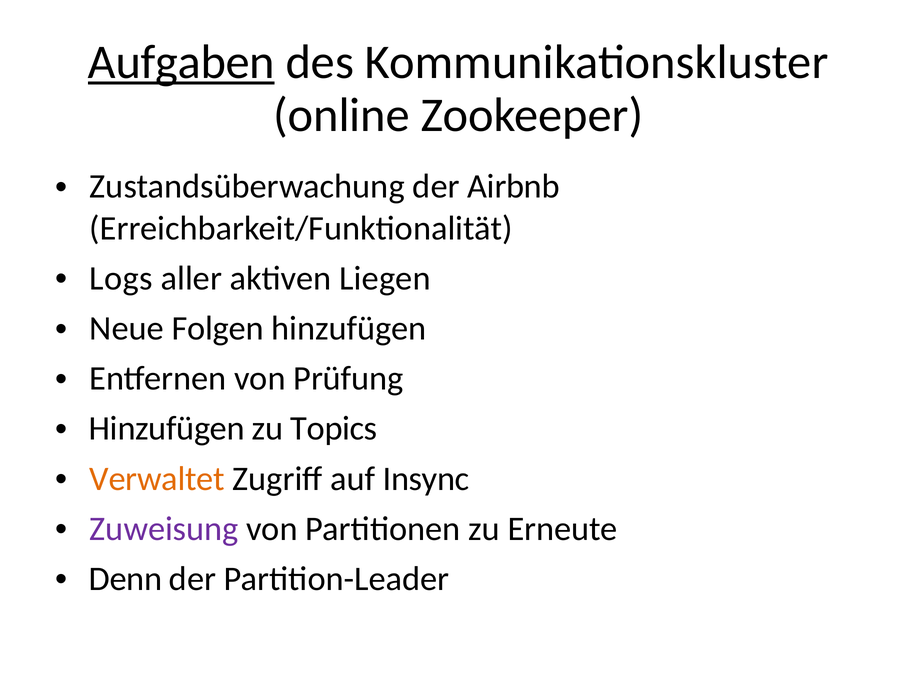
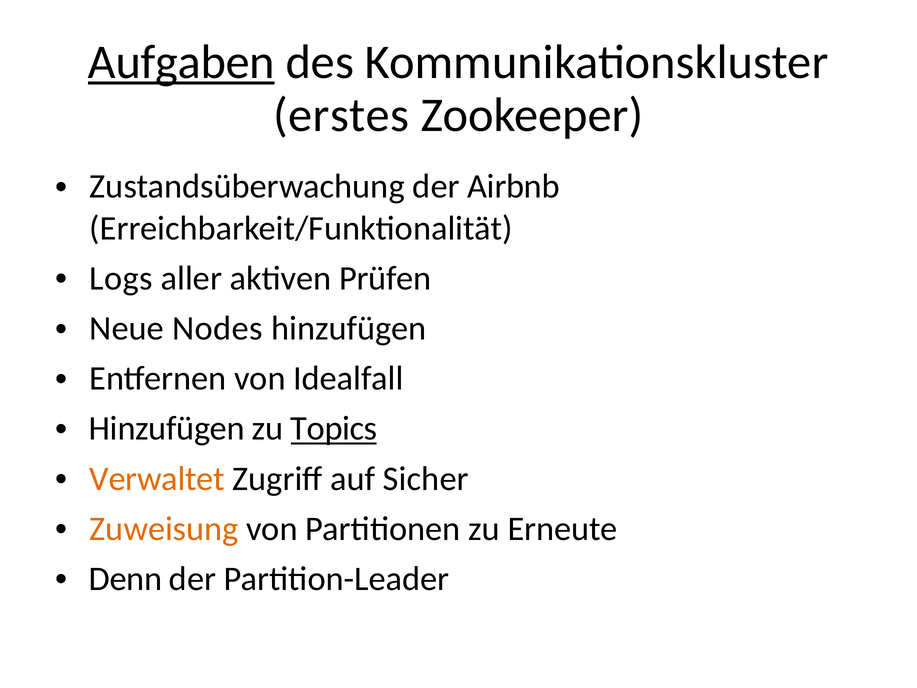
online: online -> erstes (341, 115)
Liegen: Liegen -> Prüfen (385, 278)
Folgen: Folgen -> Nodes (217, 328)
Prüfung: Prüfung -> Idealfall (348, 378)
Topics underline: none -> present (334, 428)
Insync: Insync -> Sicher (426, 478)
Zuweisung colour: purple -> orange (164, 529)
